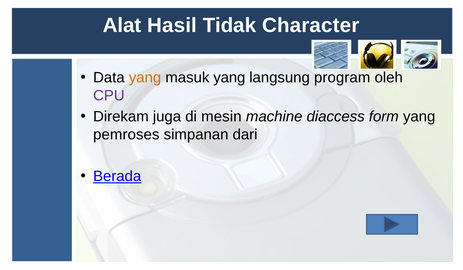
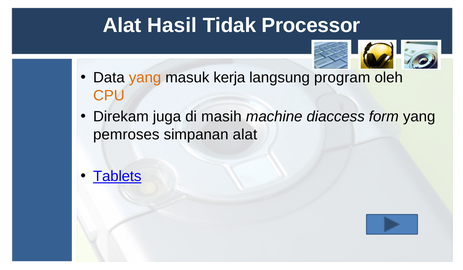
Character: Character -> Processor (311, 25)
masuk yang: yang -> kerja (229, 78)
CPU colour: purple -> orange (109, 96)
mesin: mesin -> masih (221, 116)
simpanan dari: dari -> alat (245, 134)
Berada: Berada -> Tablets (117, 176)
